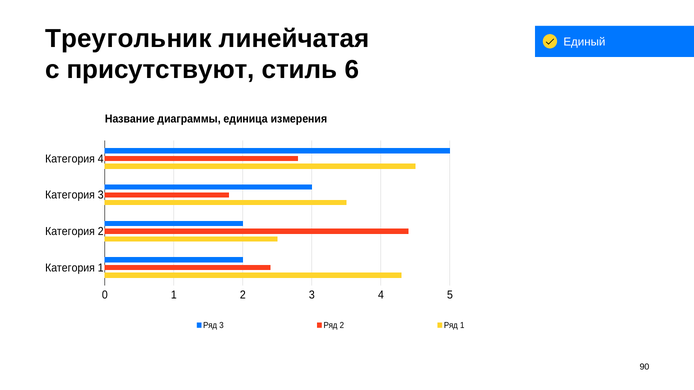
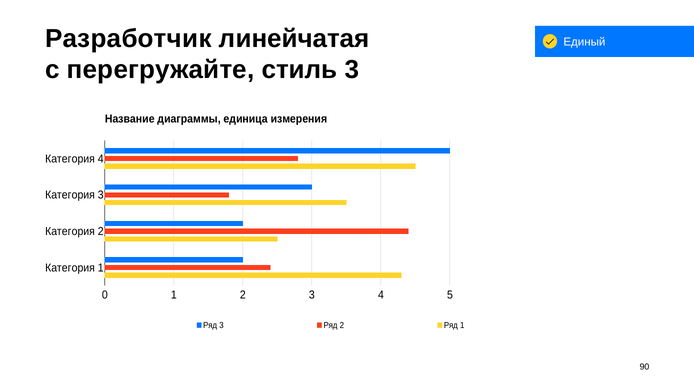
Треугольник: Треугольник -> Разработчик (128, 39)
присутствуют: присутствуют -> перегружайте (161, 70)
стиль 6: 6 -> 3 (352, 70)
